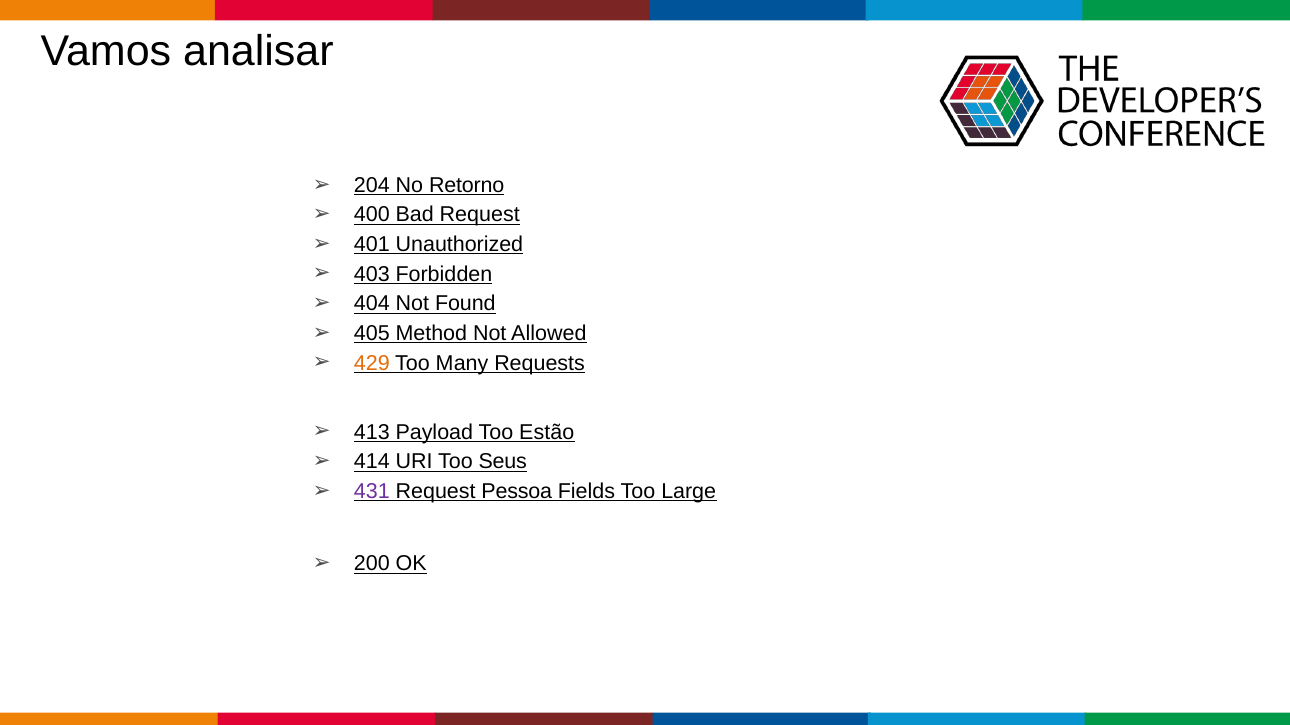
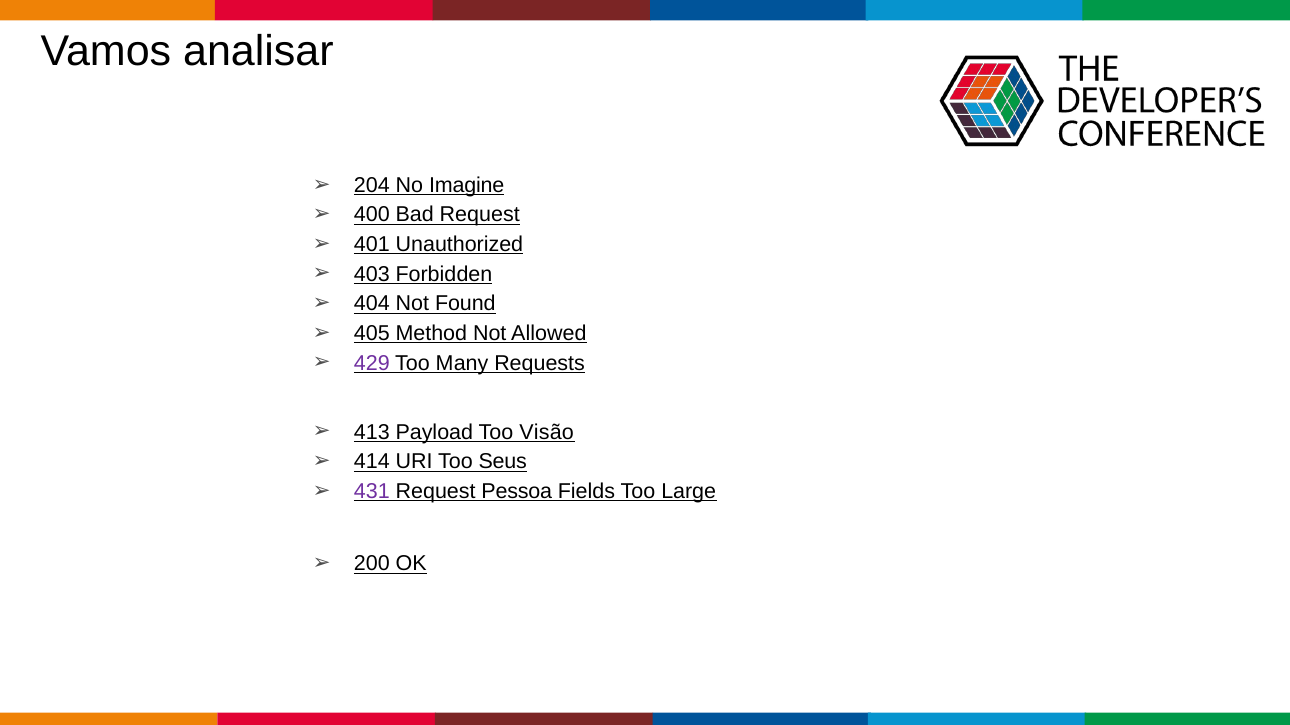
Retorno: Retorno -> Imagine (467, 185)
429 colour: orange -> purple (372, 363)
Estão: Estão -> Visão (547, 432)
